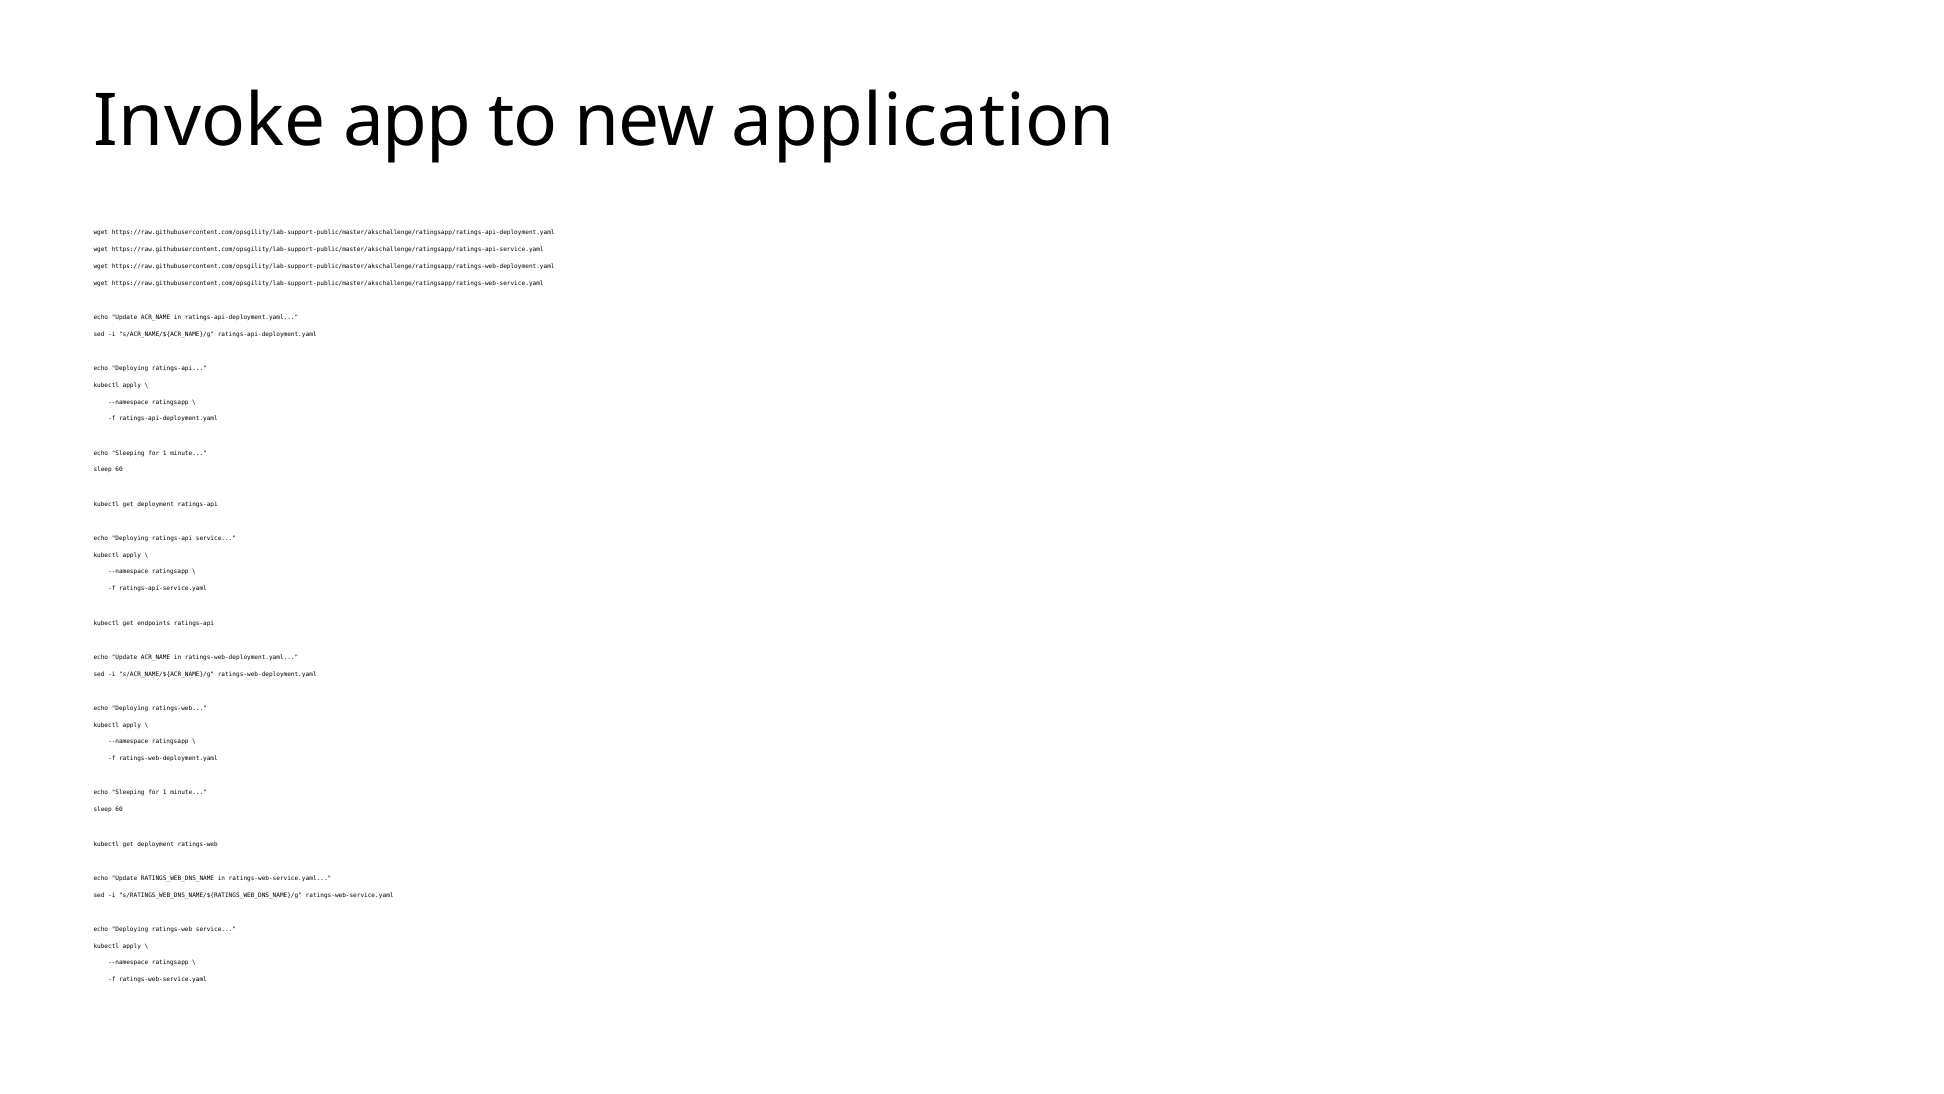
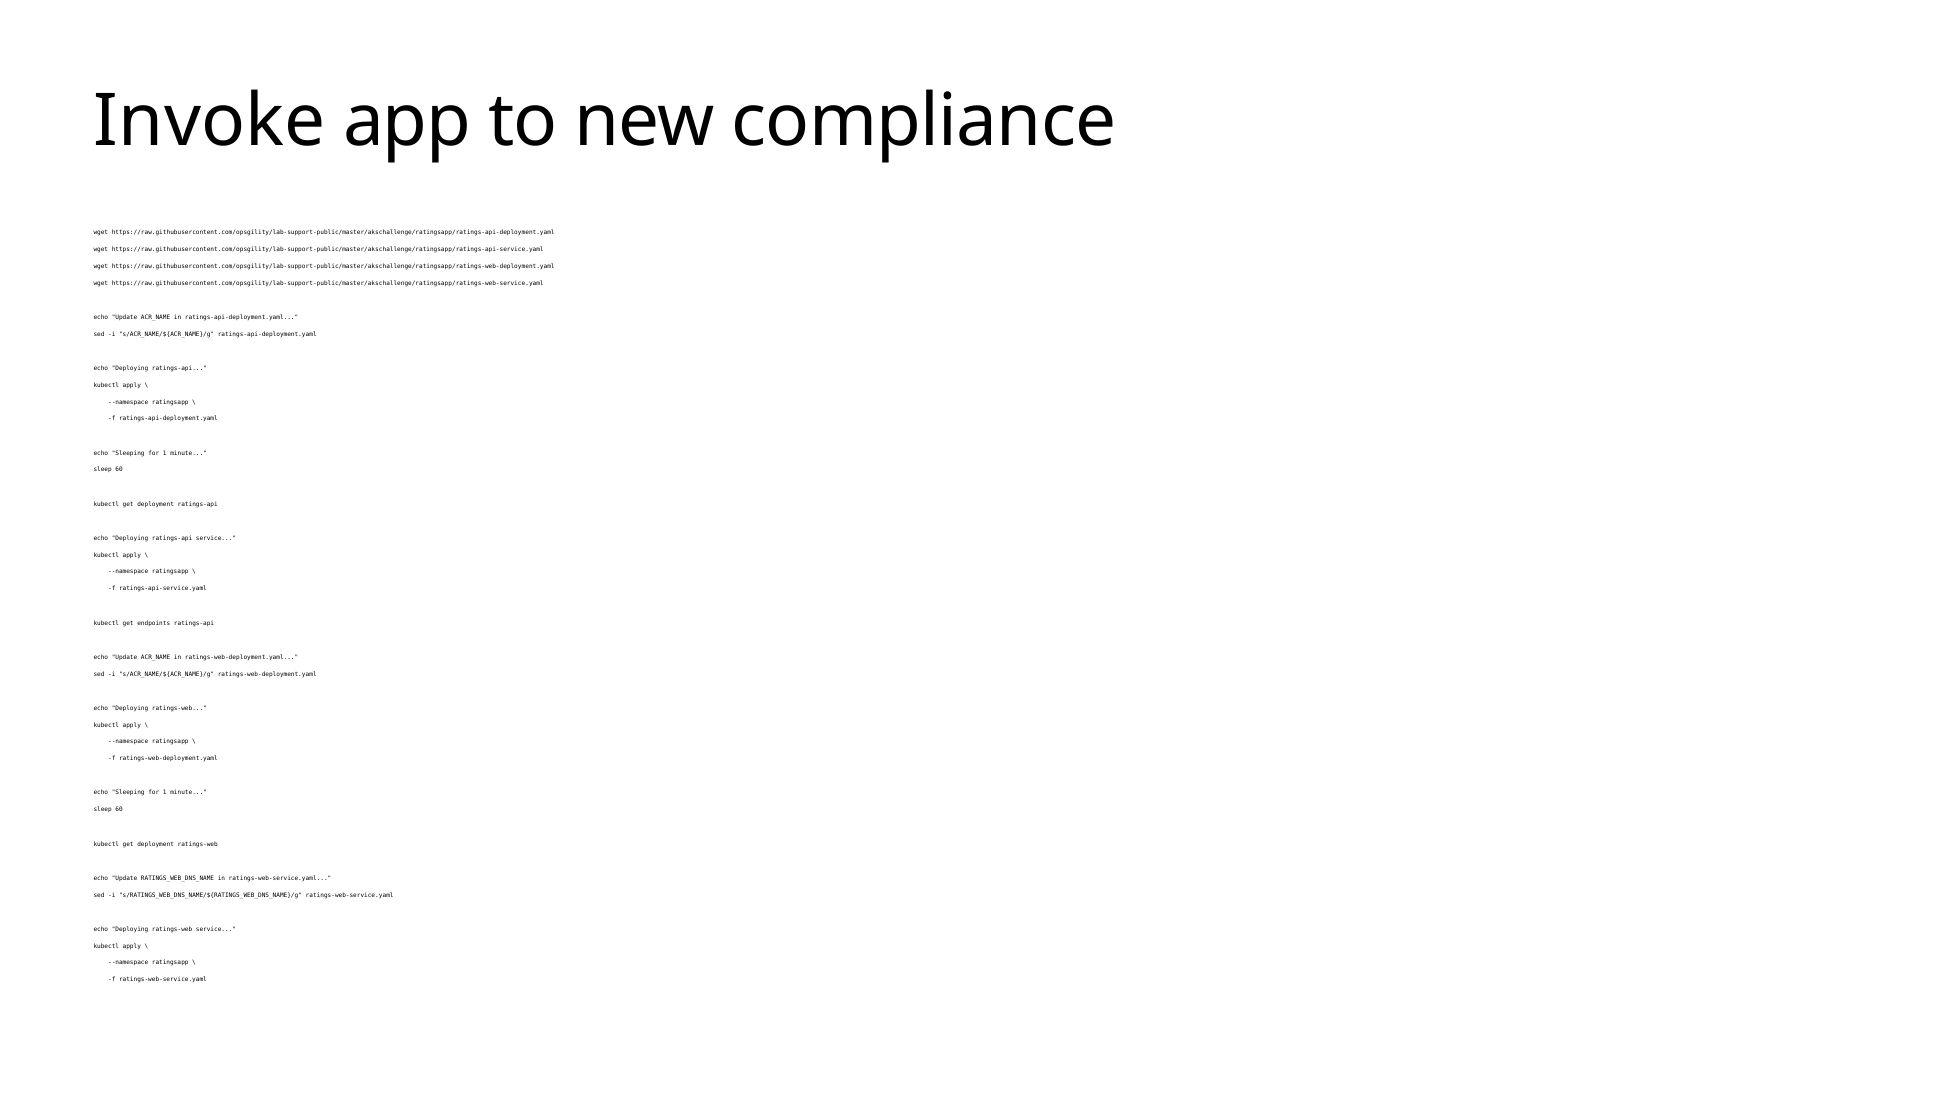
application: application -> compliance (924, 122)
